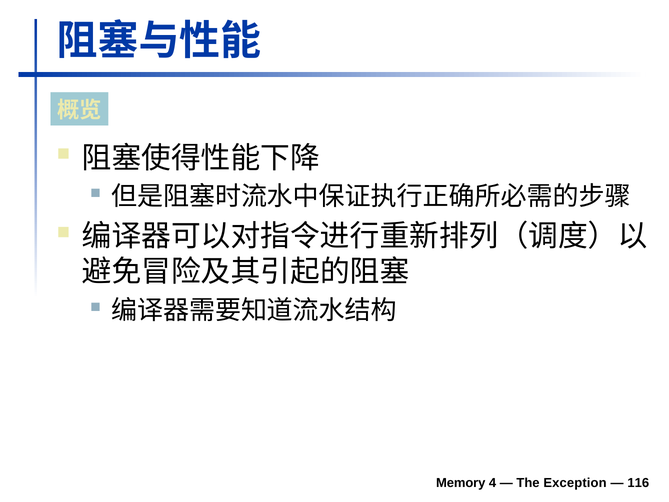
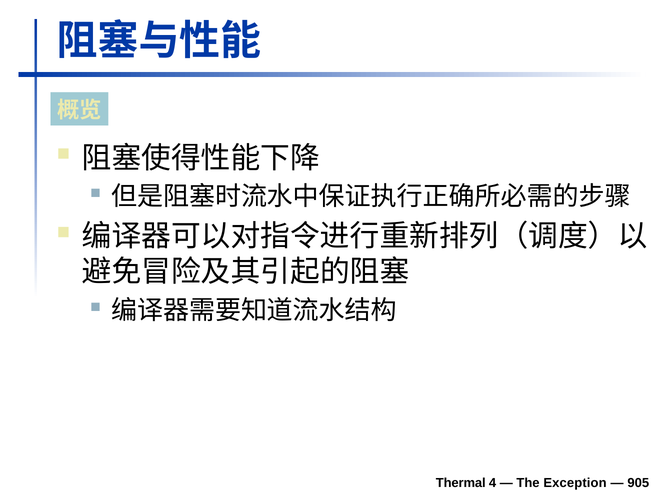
Memory: Memory -> Thermal (461, 483)
116: 116 -> 905 (638, 483)
